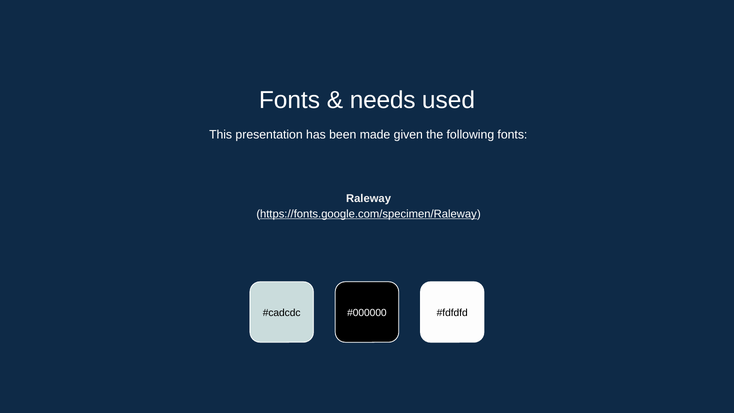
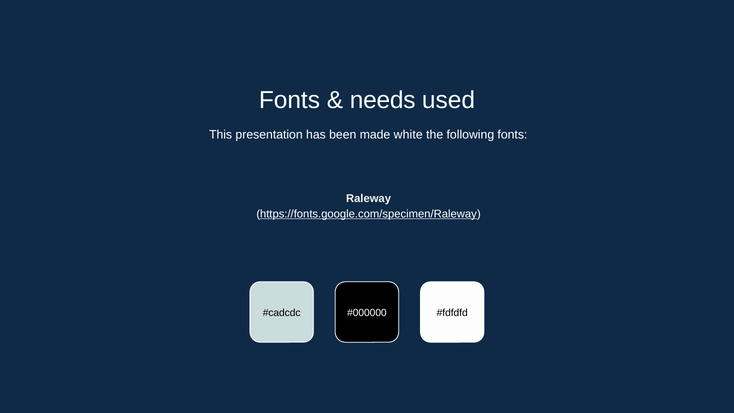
given: given -> white (408, 135)
